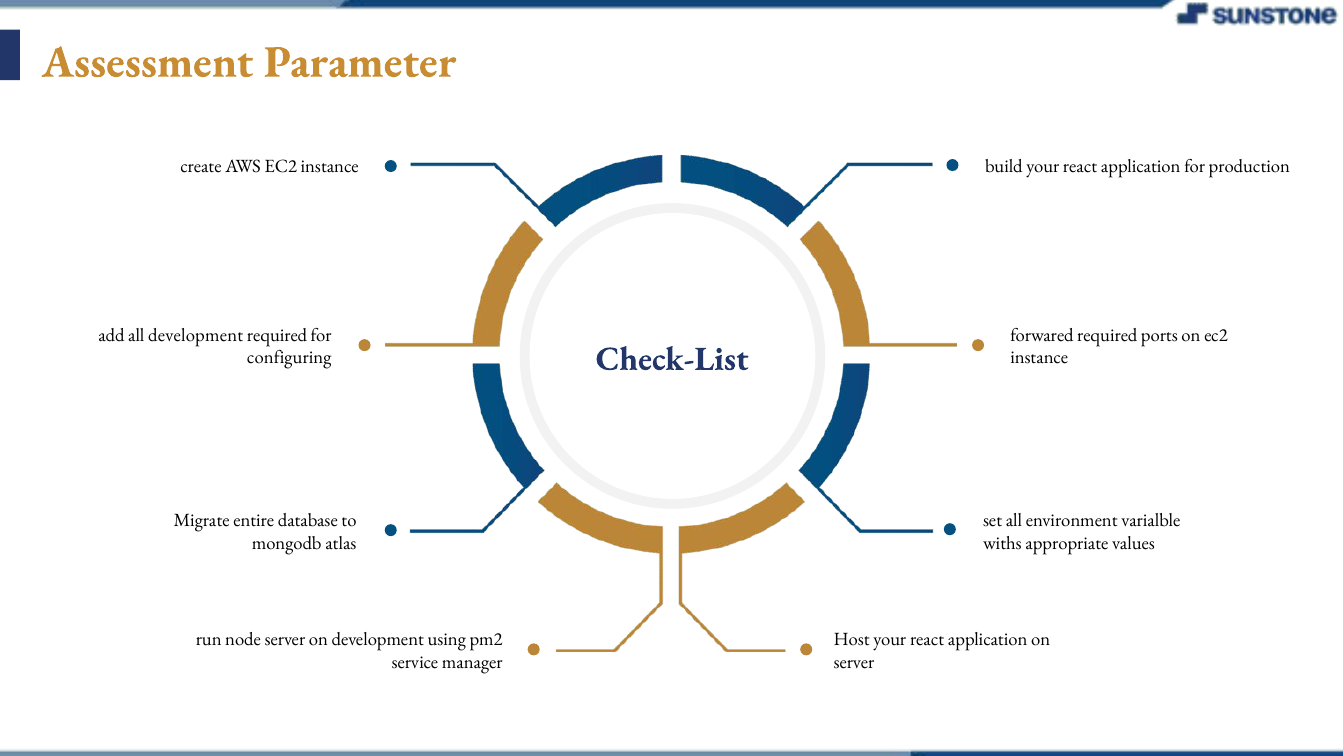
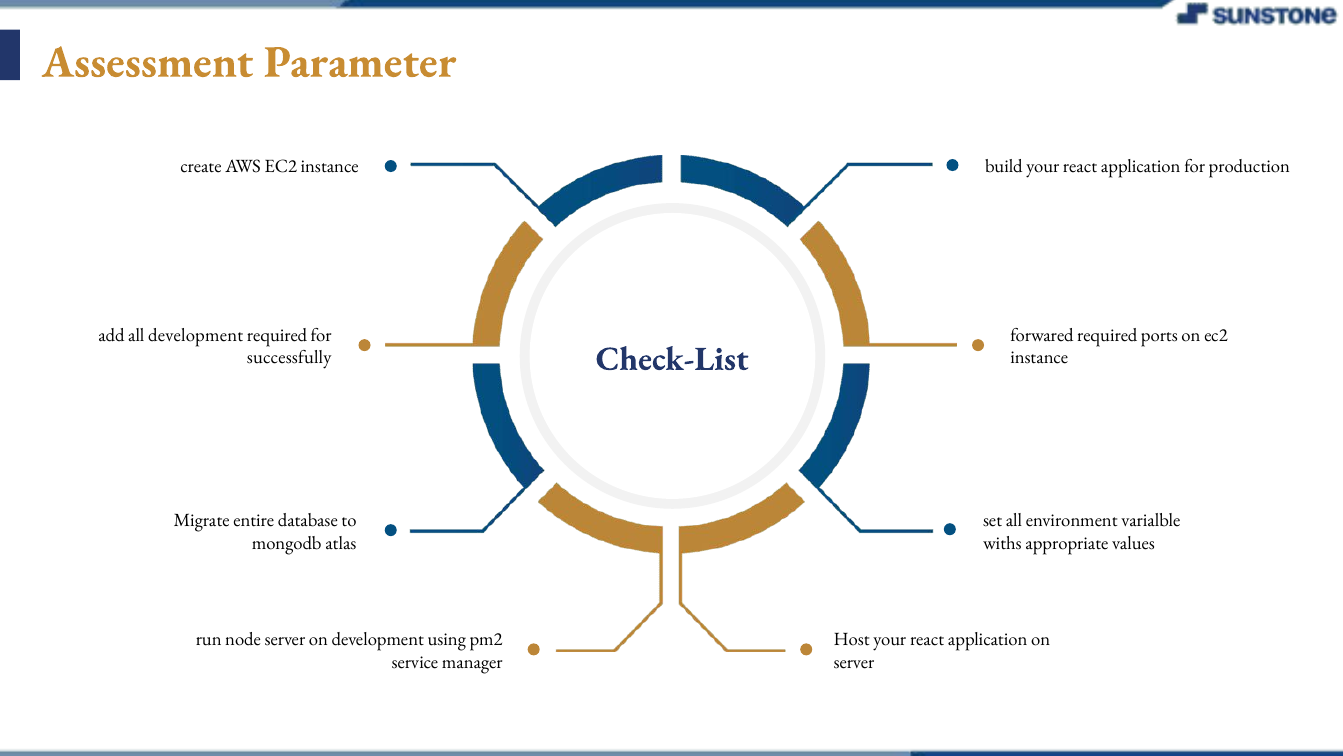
configuring: configuring -> successfully (289, 357)
